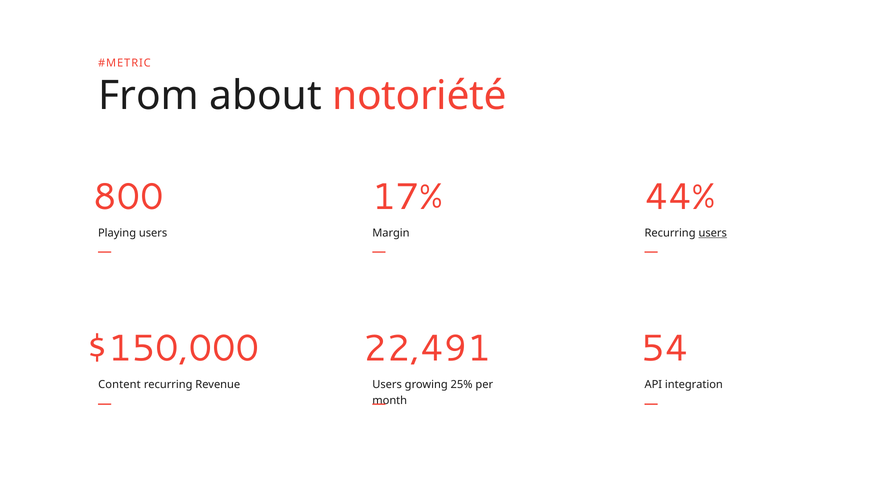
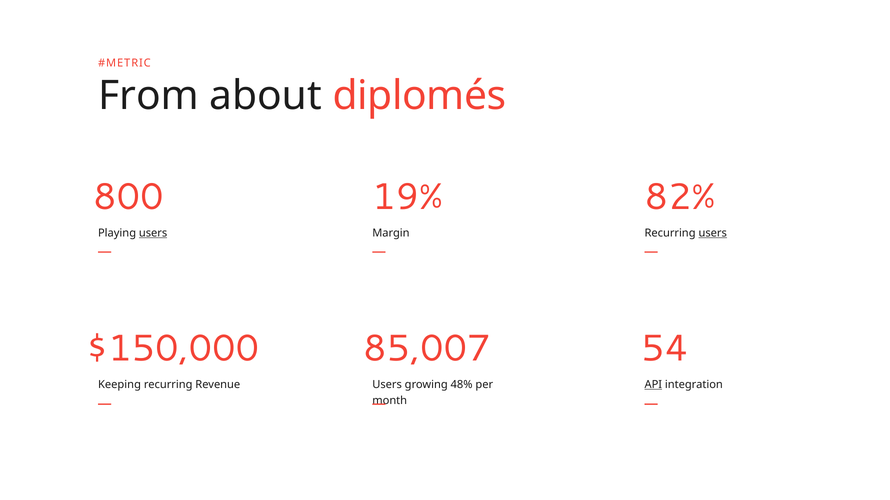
notoriété: notoriété -> diplomés (419, 96)
17%: 17% -> 19% (408, 197)
44%: 44% -> 82% (680, 197)
users underline: none -> present (153, 233)
22,491: 22,491 -> 85,007 (427, 349)
Content: Content -> Keeping (119, 385)
25%: 25% -> 48% (462, 385)
API underline: none -> present (653, 385)
